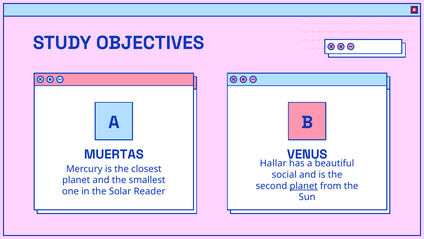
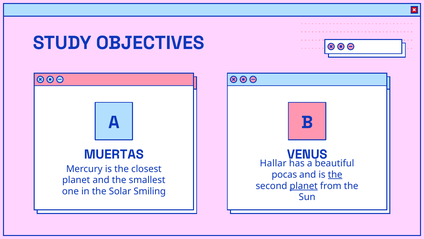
social: social -> pocas (284, 174)
the underline: none -> present (335, 174)
Reader: Reader -> Smiling (150, 191)
